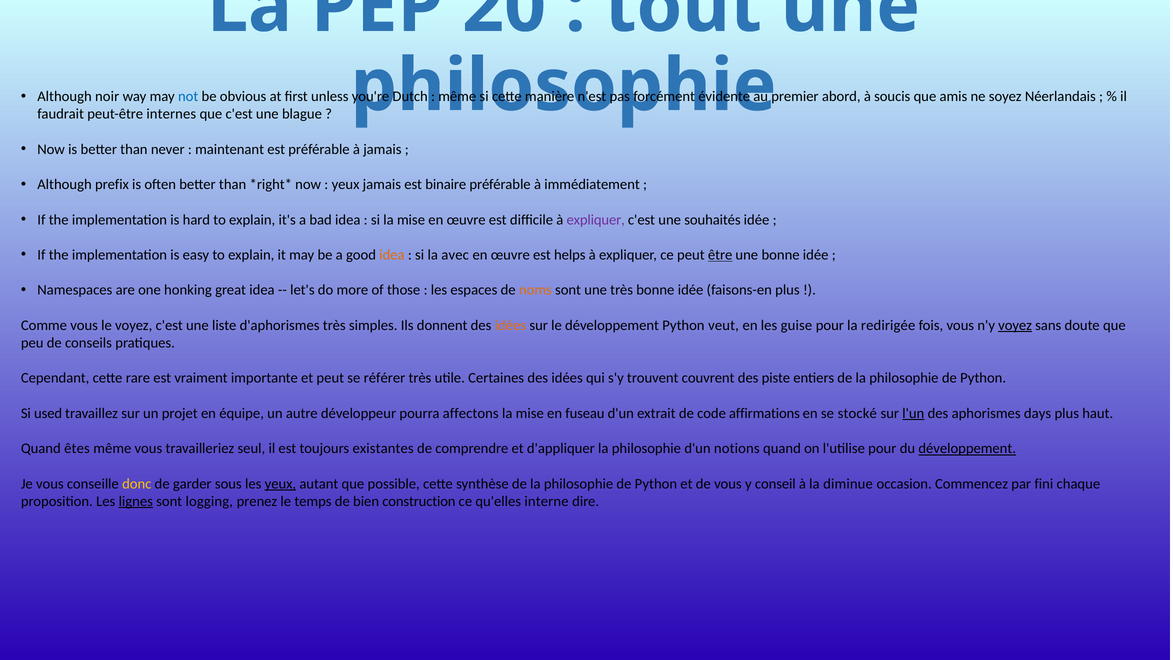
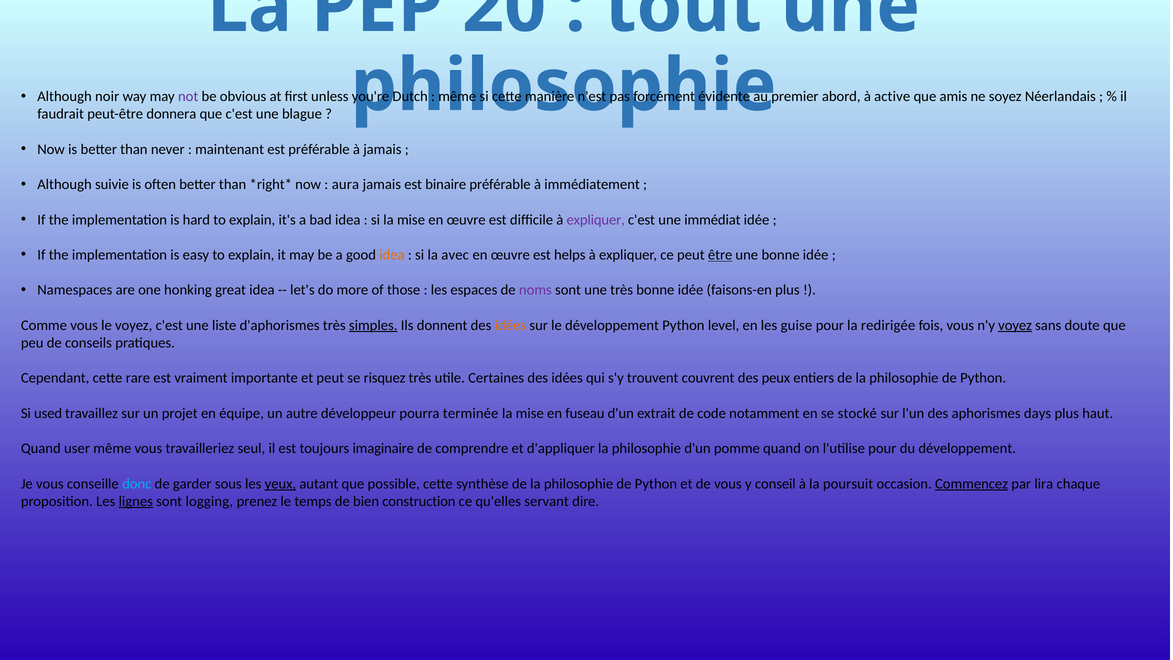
not colour: blue -> purple (188, 97)
soucis: soucis -> active (892, 97)
internes: internes -> donnera (171, 114)
prefix: prefix -> suivie (112, 184)
yeux: yeux -> aura (345, 184)
souhaités: souhaités -> immédiat (712, 220)
noms colour: orange -> purple (535, 290)
simples underline: none -> present (373, 325)
veut: veut -> level (724, 325)
référer: référer -> risquez (385, 378)
piste: piste -> peux (776, 378)
affectons: affectons -> terminée (471, 413)
affirmations: affirmations -> notamment (764, 413)
l'un underline: present -> none (913, 413)
êtes: êtes -> user (77, 448)
existantes: existantes -> imaginaire (383, 448)
notions: notions -> pomme (737, 448)
développement underline: present -> none (967, 448)
donc colour: yellow -> light blue (137, 484)
diminue: diminue -> poursuit (848, 484)
Commencez underline: none -> present (972, 484)
fini: fini -> lira (1044, 484)
interne: interne -> servant (547, 501)
